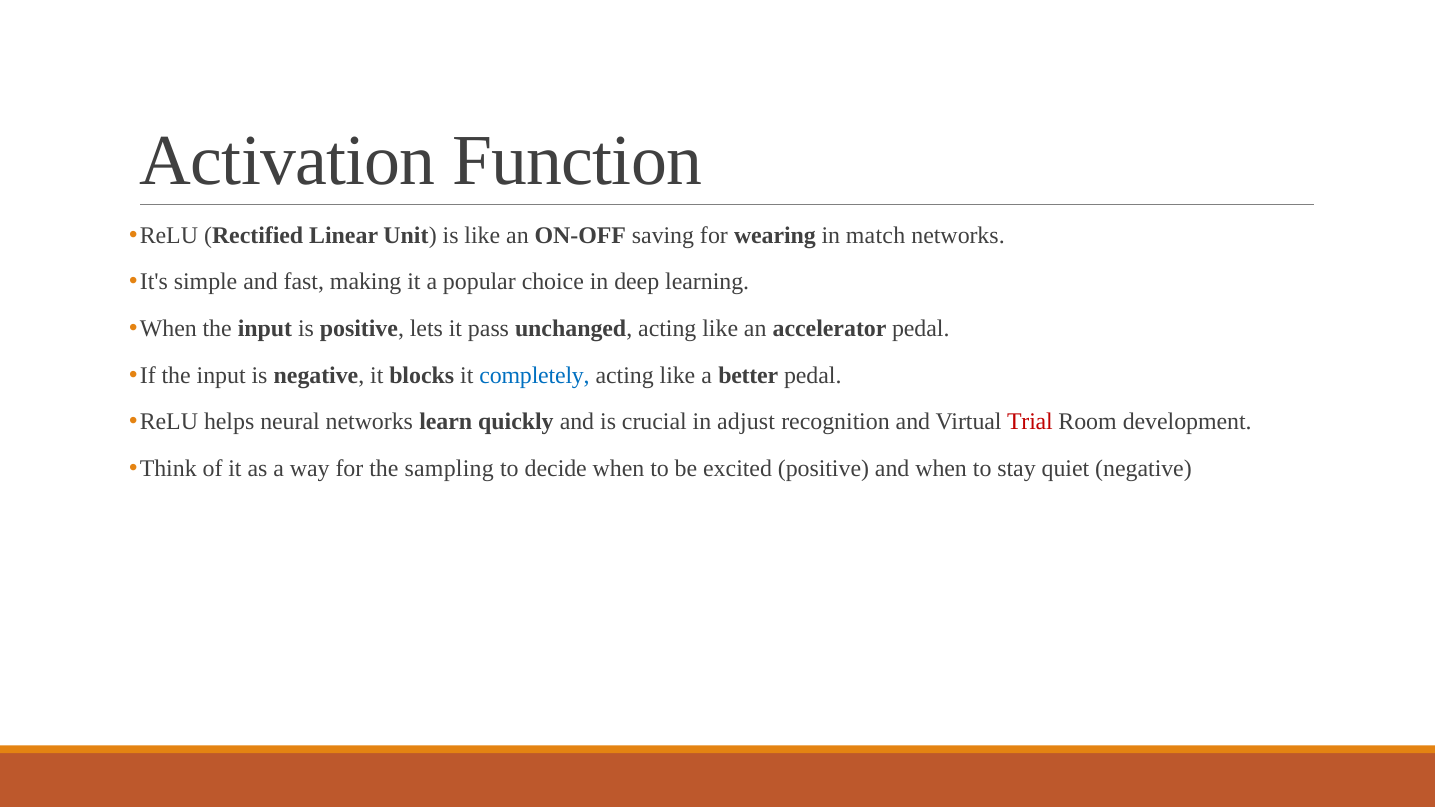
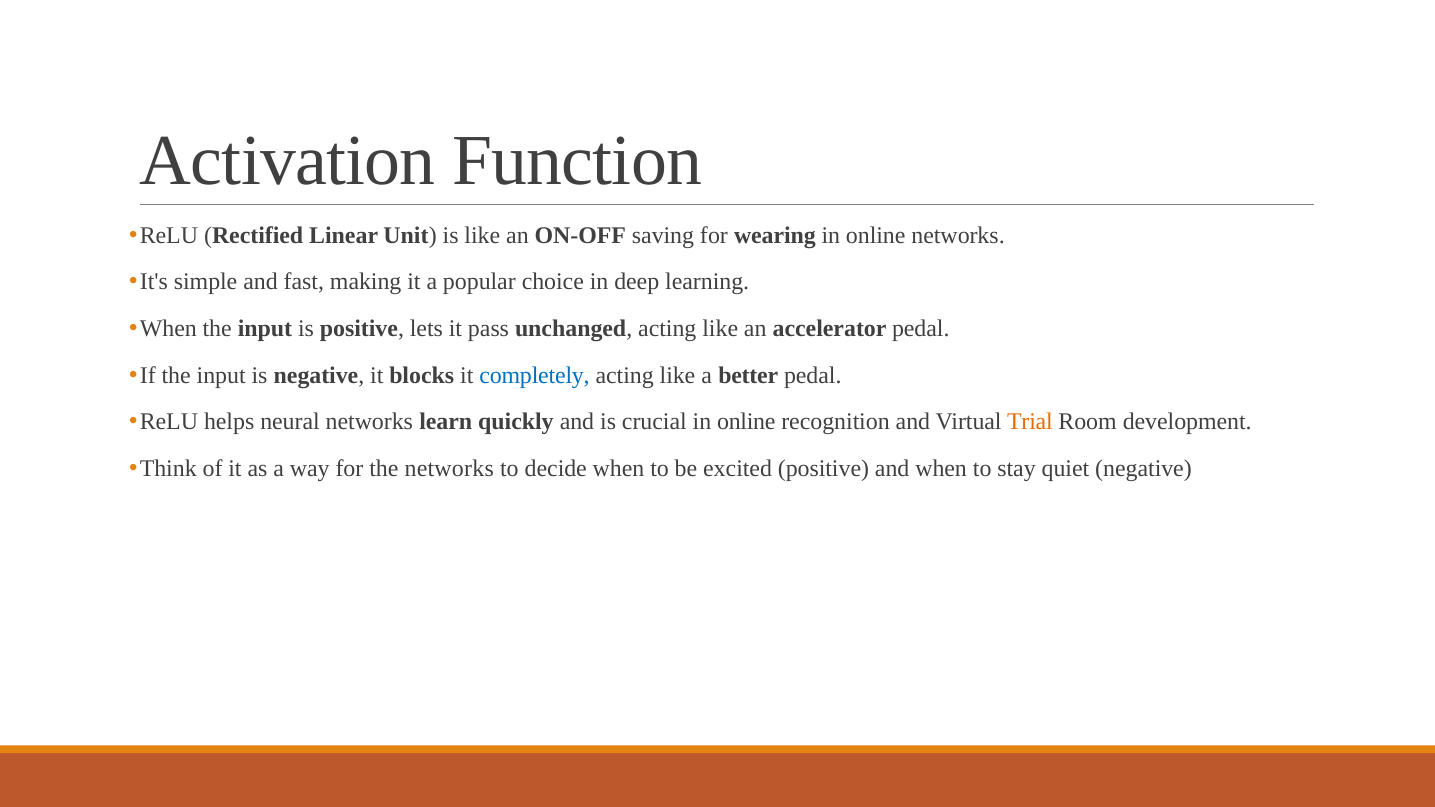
match: match -> online (876, 235)
crucial in adjust: adjust -> online (746, 422)
Trial colour: red -> orange (1030, 422)
the sampling: sampling -> networks (449, 469)
